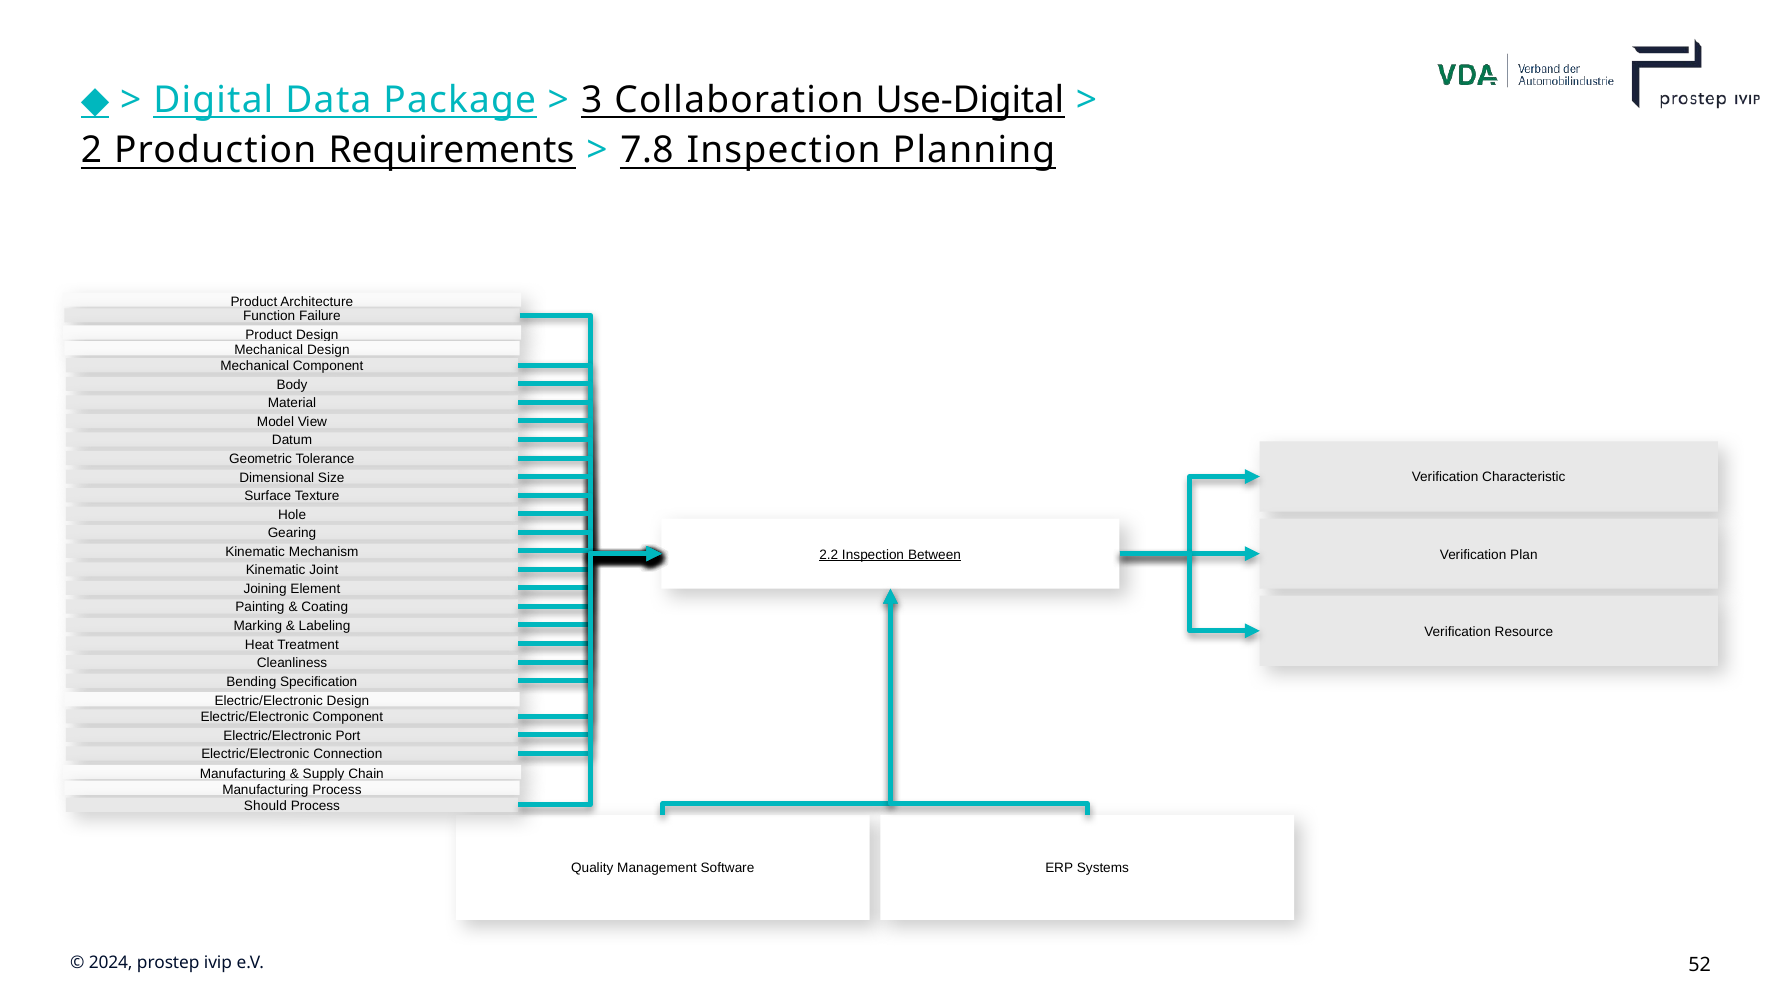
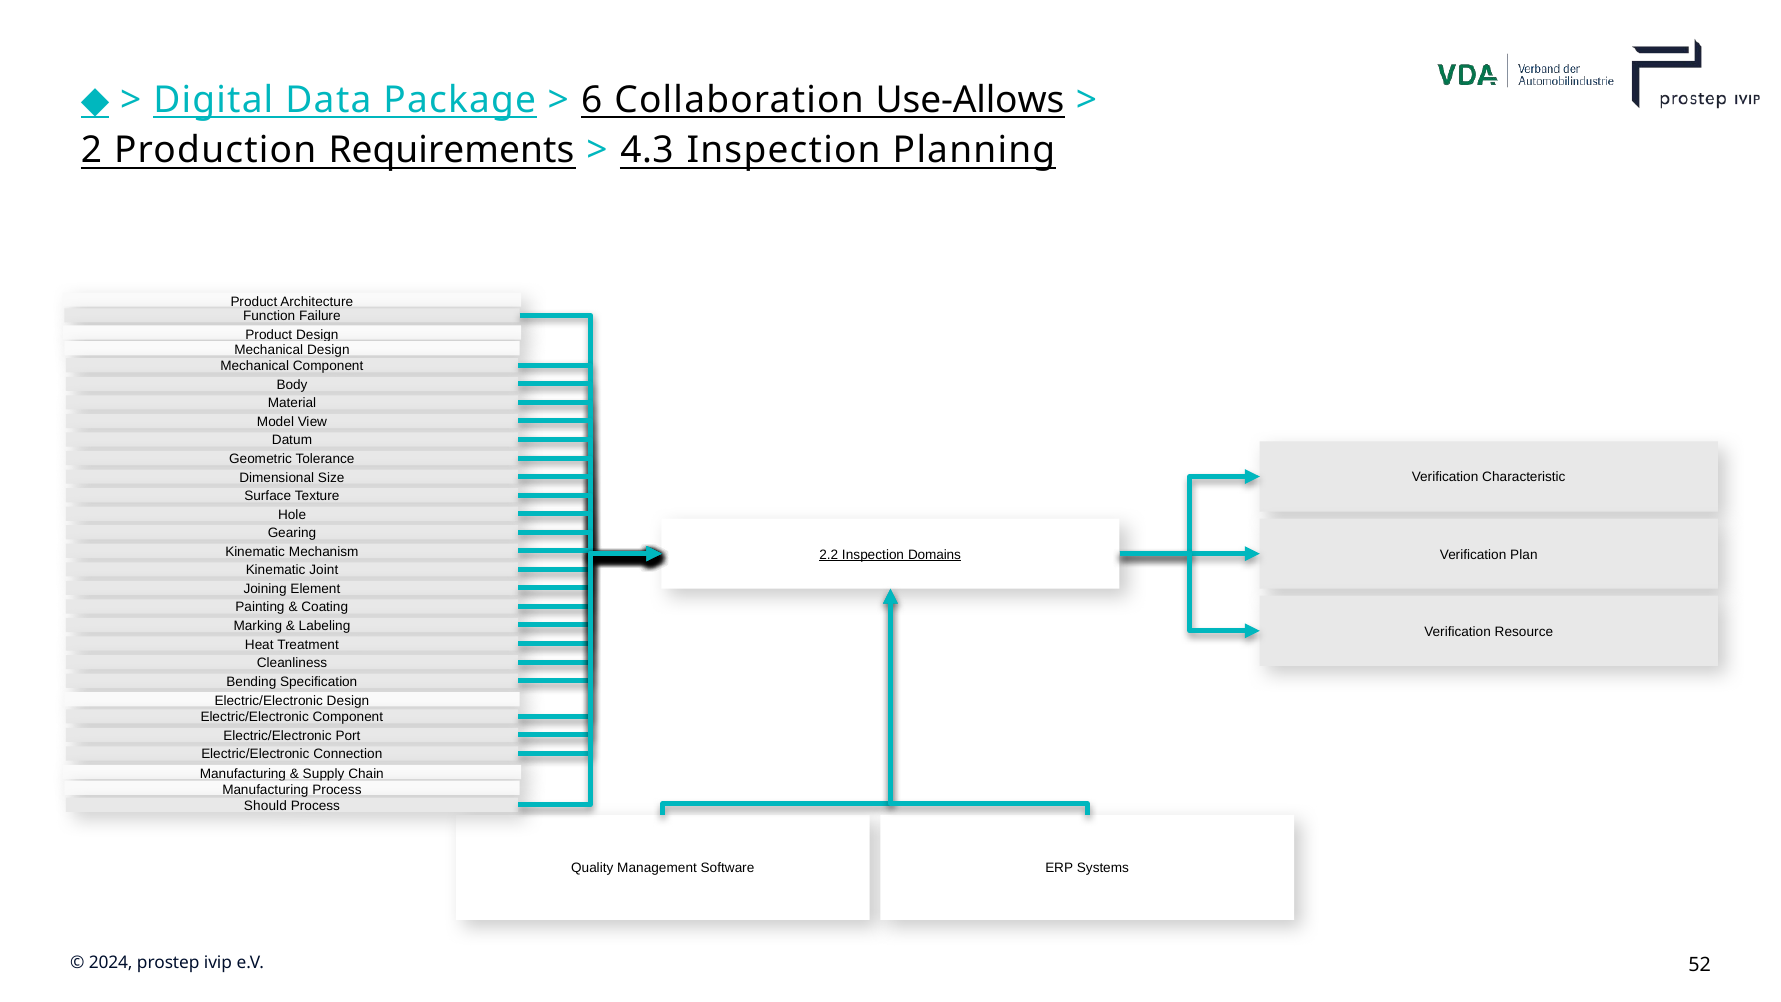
3: 3 -> 6 (592, 100)
Use-Digital: Use-Digital -> Use-Allows (970, 100)
7.8: 7.8 -> 4.3 (647, 151)
Between: Between -> Domains (934, 554)
